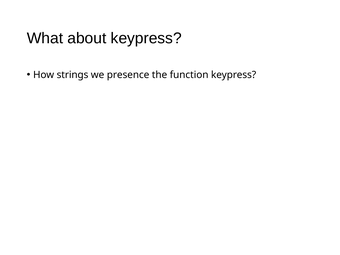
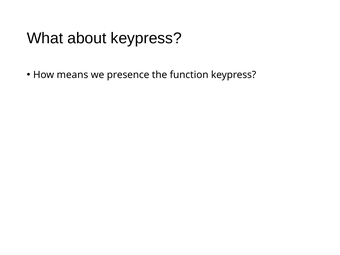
strings: strings -> means (72, 75)
